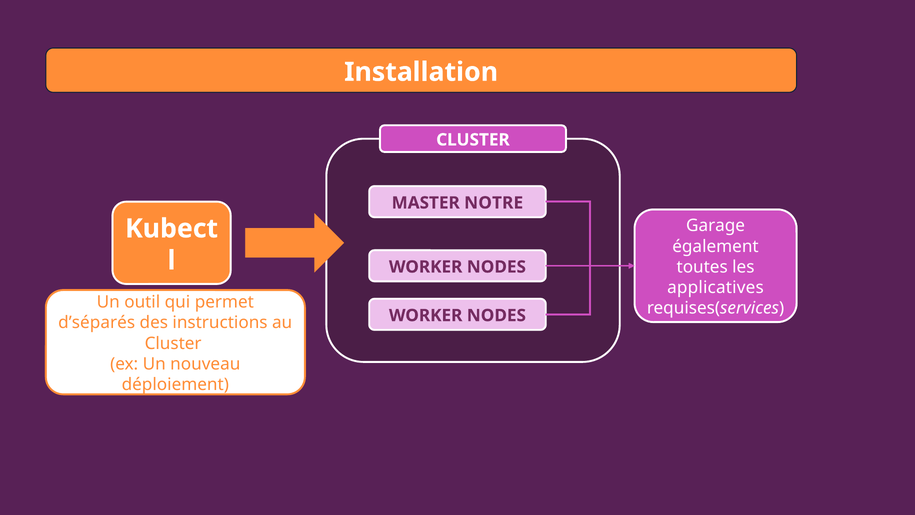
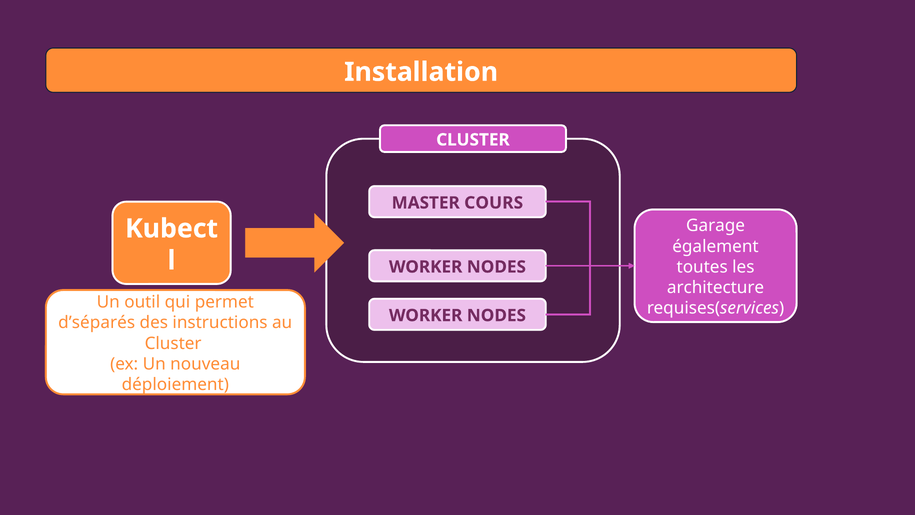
NOTRE: NOTRE -> COURS (494, 203)
applicatives: applicatives -> architecture (716, 287)
